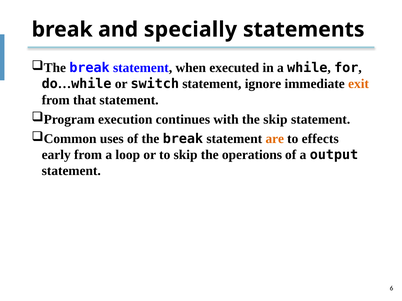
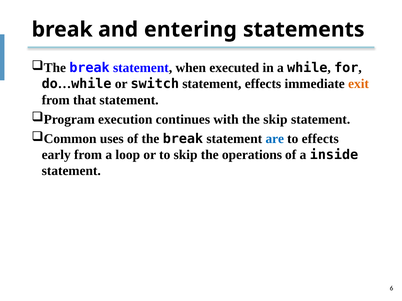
specially: specially -> entering (190, 30)
statement ignore: ignore -> effects (263, 84)
are colour: orange -> blue (275, 139)
output: output -> inside (334, 155)
